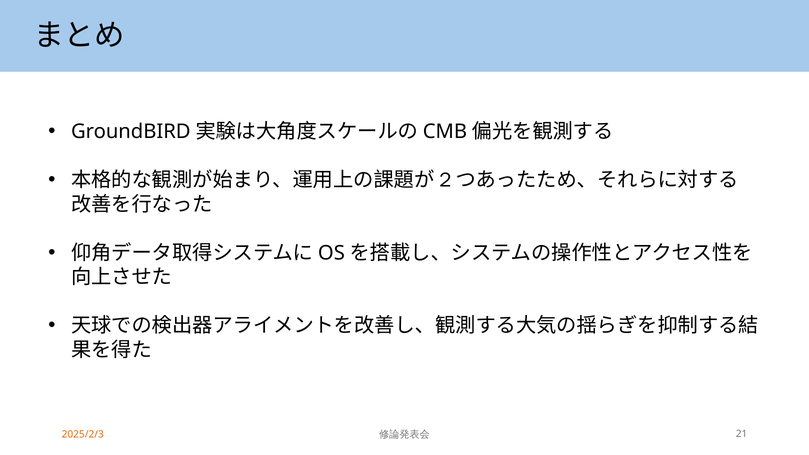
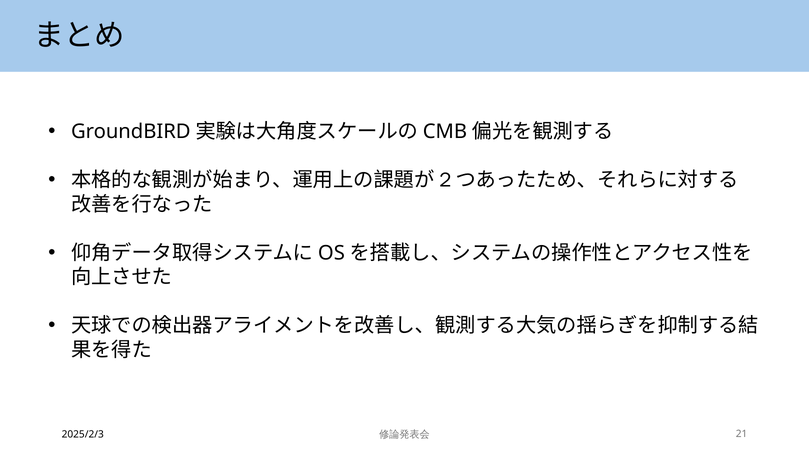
2025/2/3 colour: orange -> black (83, 435)
